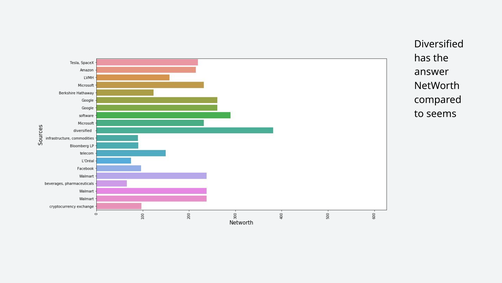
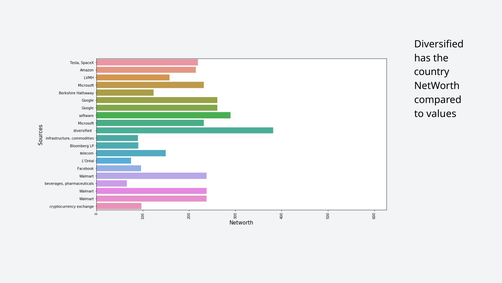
answer: answer -> country (432, 72)
seems: seems -> values (441, 114)
